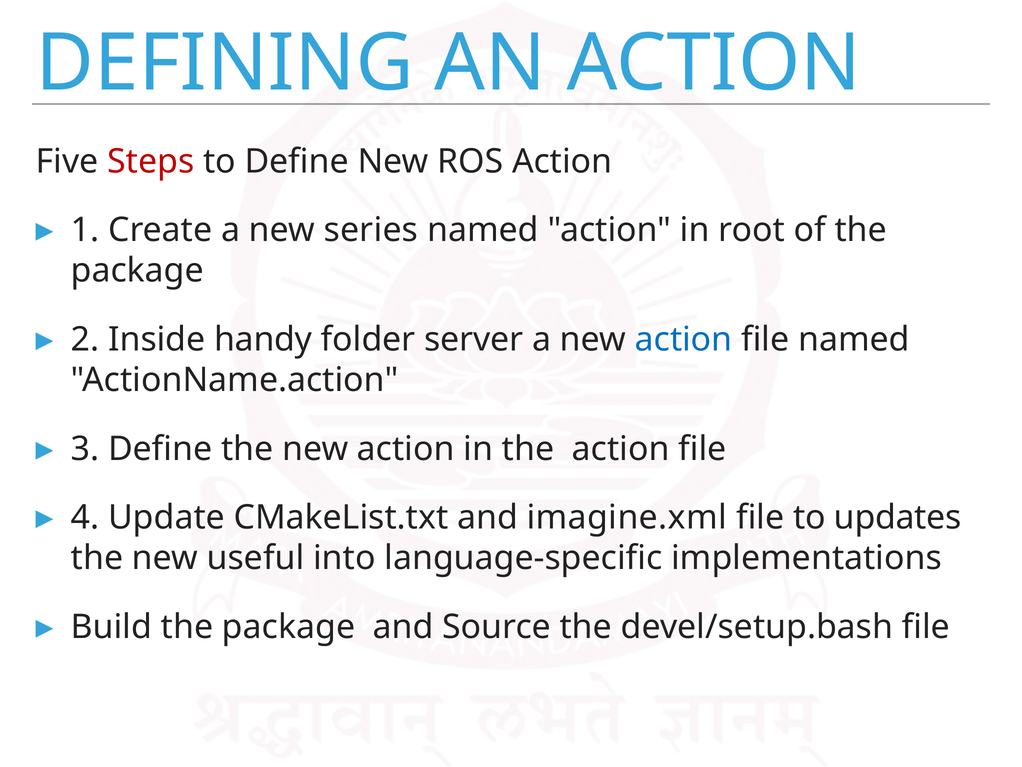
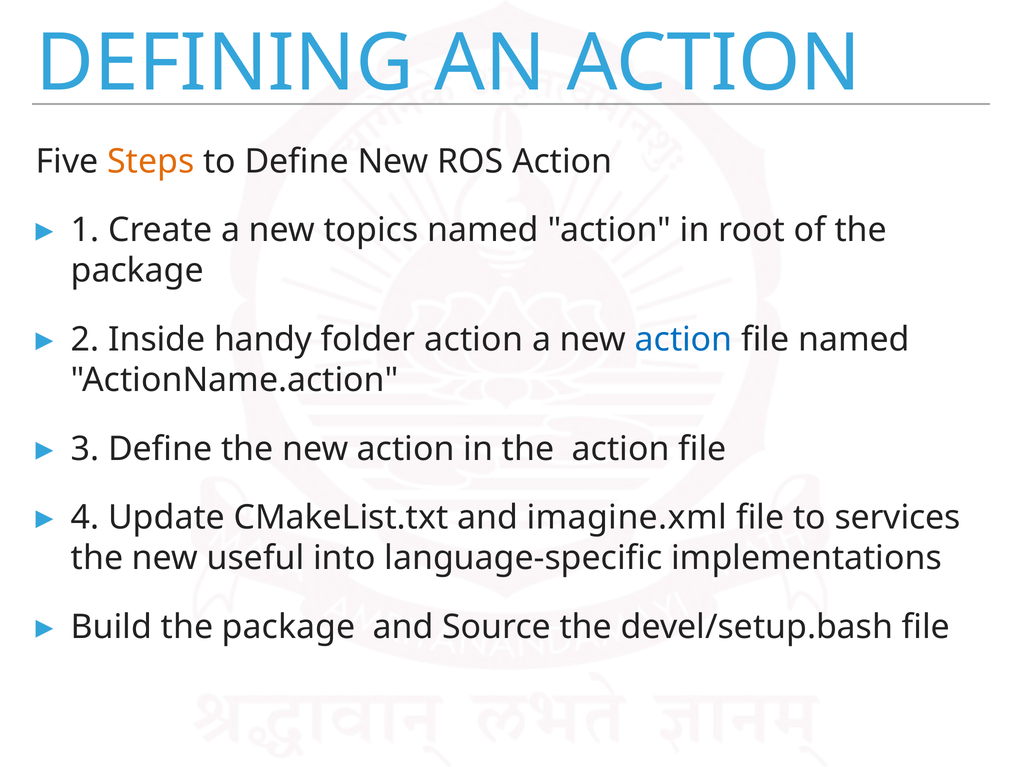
Steps colour: red -> orange (151, 161)
series: series -> topics (371, 230)
folder server: server -> action (474, 339)
updates: updates -> services (898, 517)
